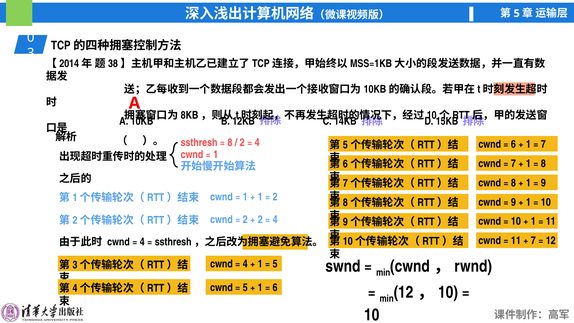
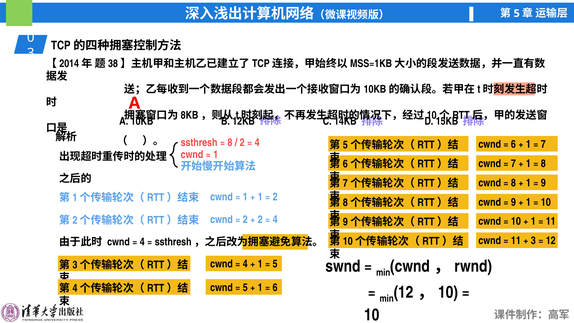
7: 7 -> 3 (533, 241)
